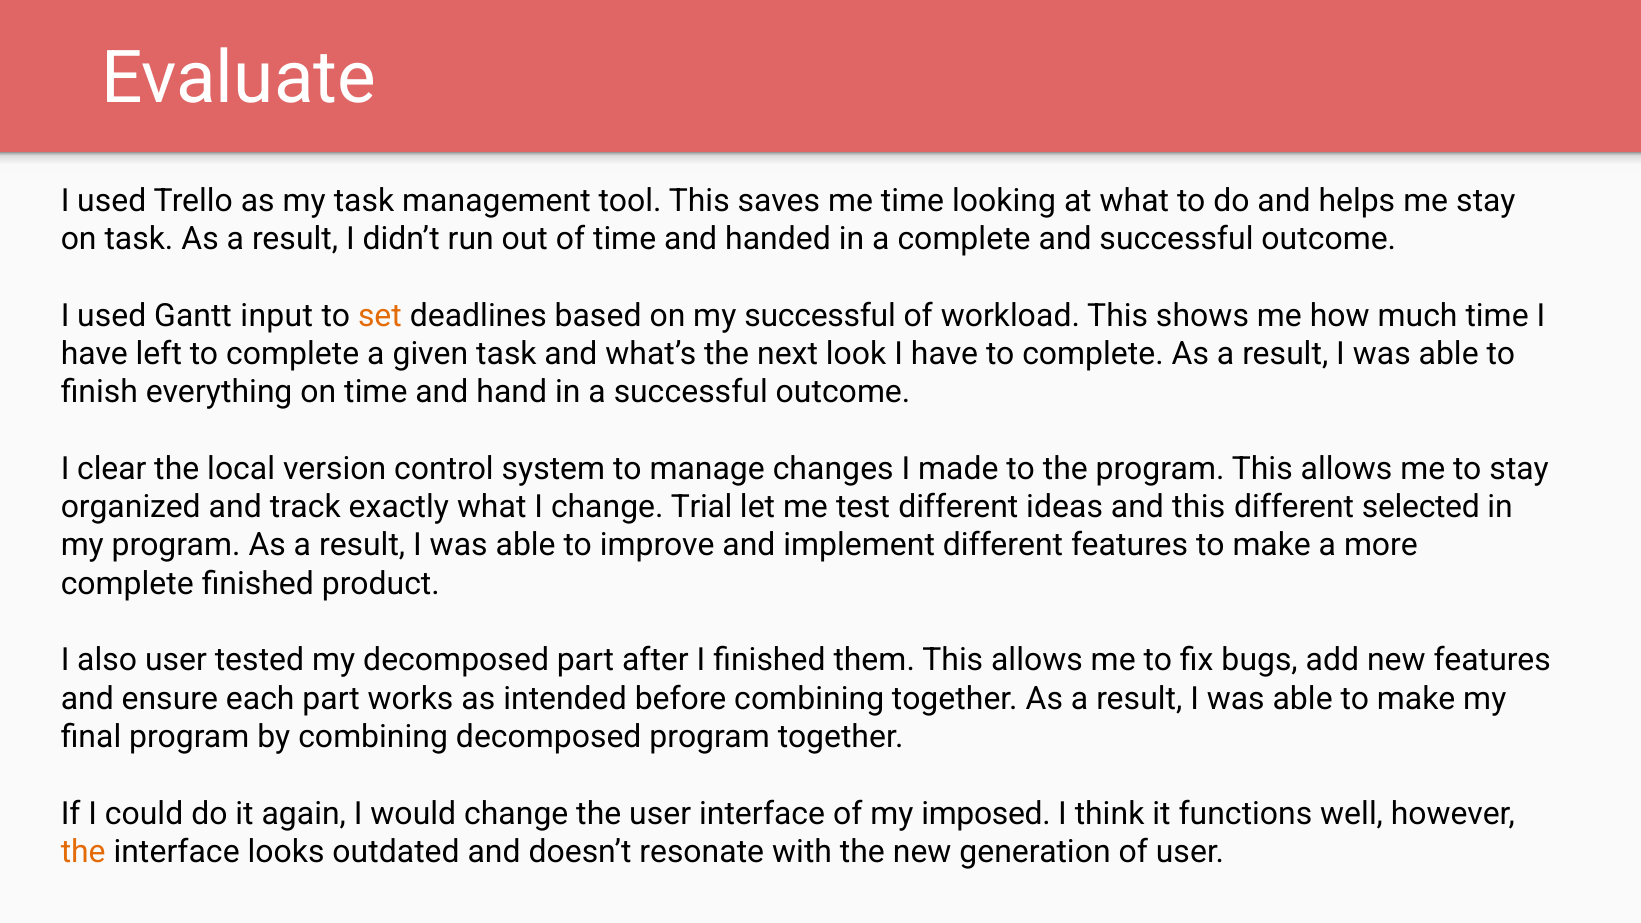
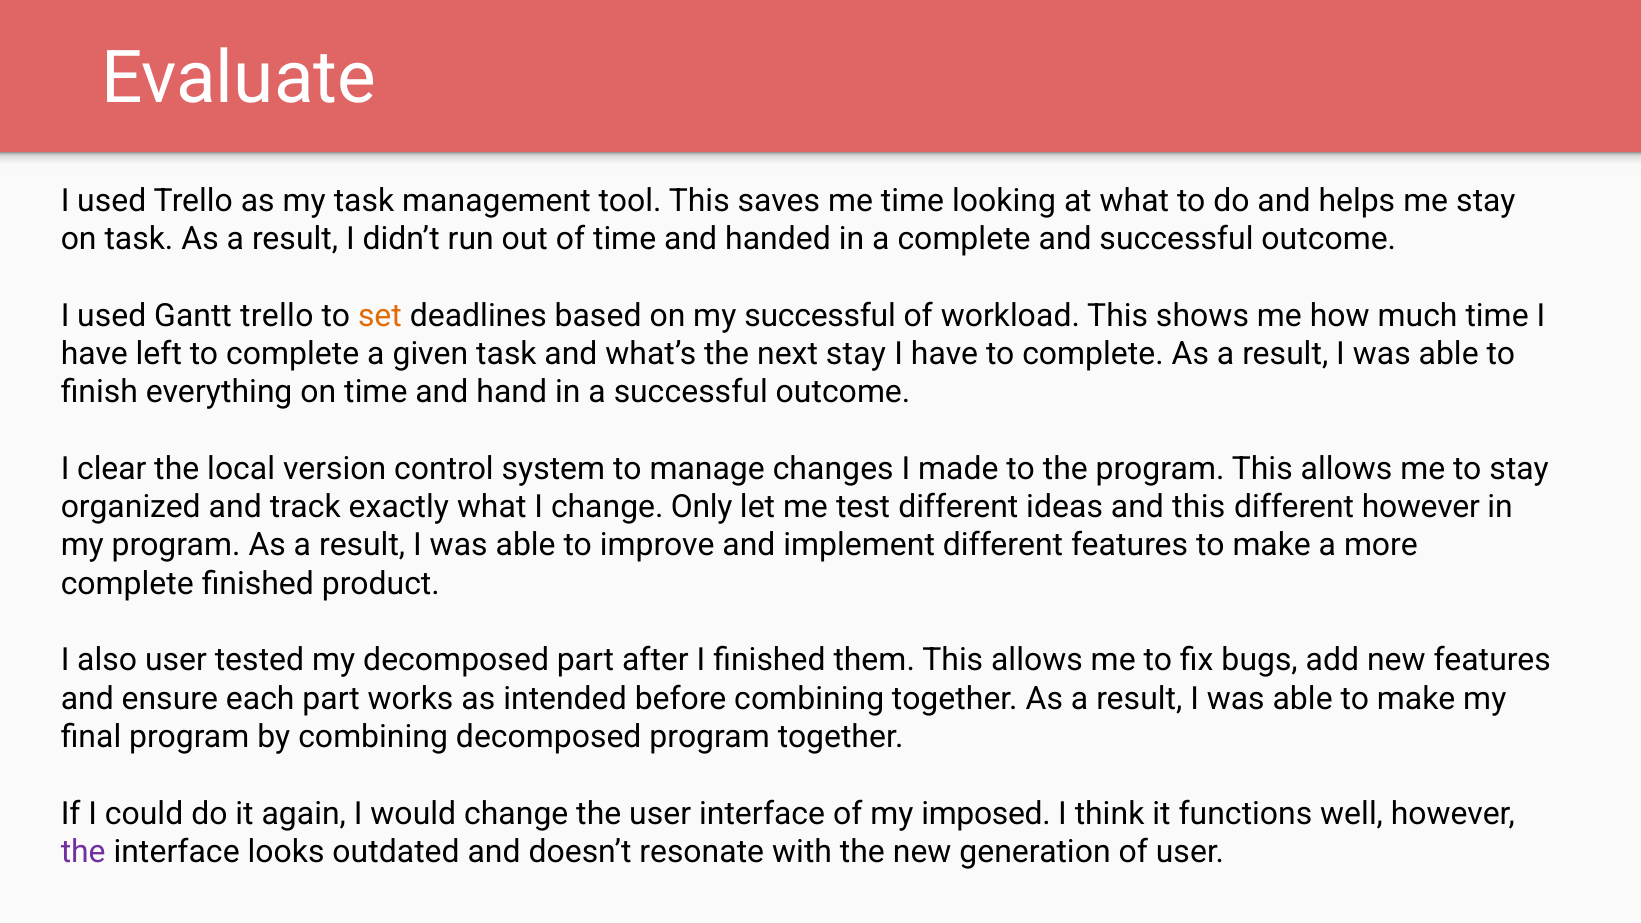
Gantt input: input -> trello (277, 316)
next look: look -> stay (856, 354)
Trial: Trial -> Only (702, 507)
different selected: selected -> however (1421, 507)
the colour: orange -> purple (83, 852)
